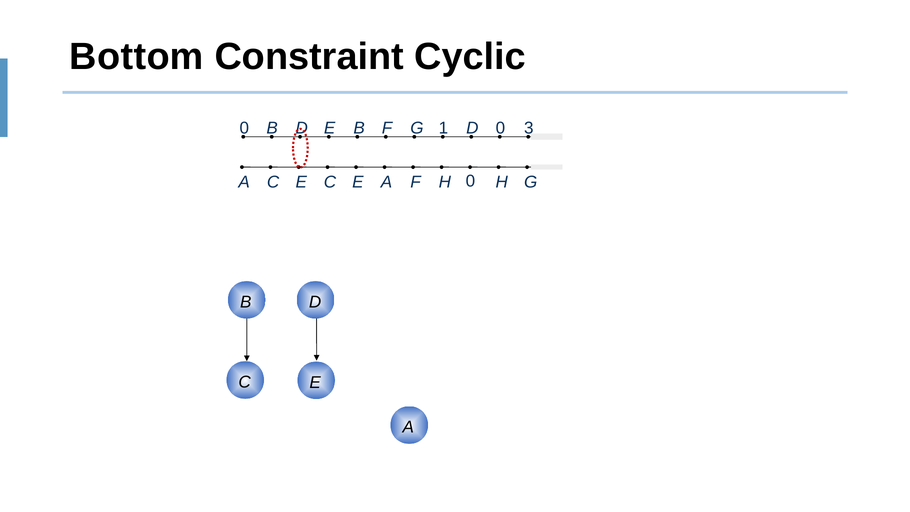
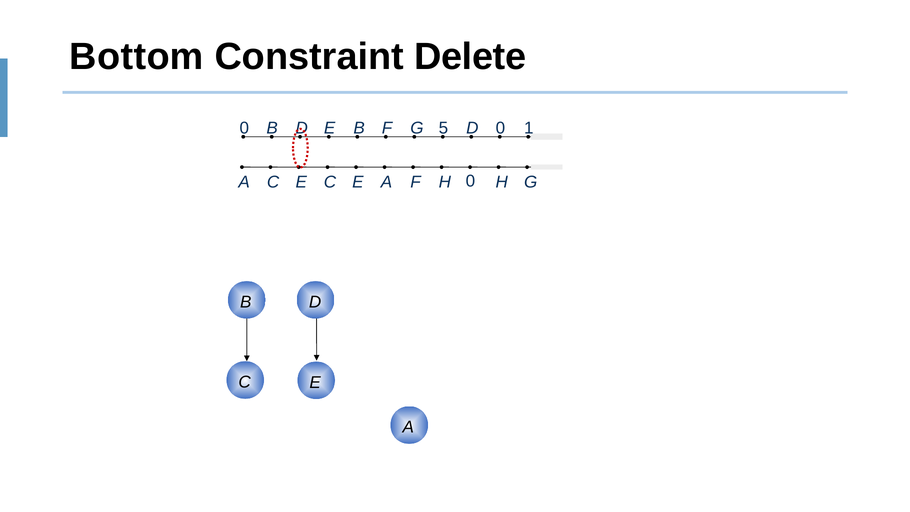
Cyclic: Cyclic -> Delete (470, 57)
1: 1 -> 5 (443, 128)
3: 3 -> 1 (529, 128)
